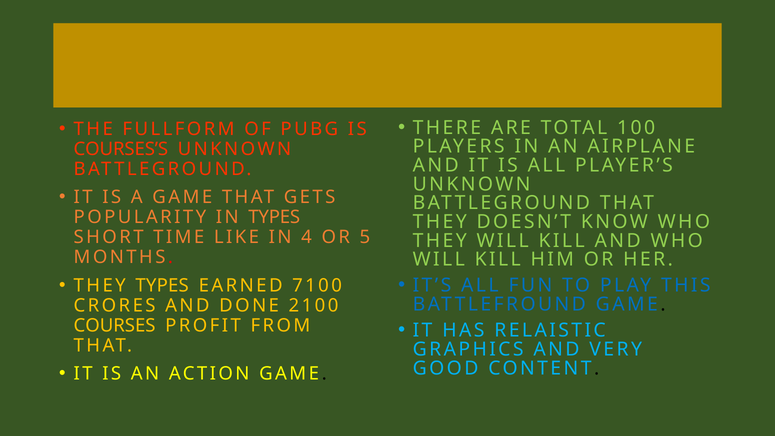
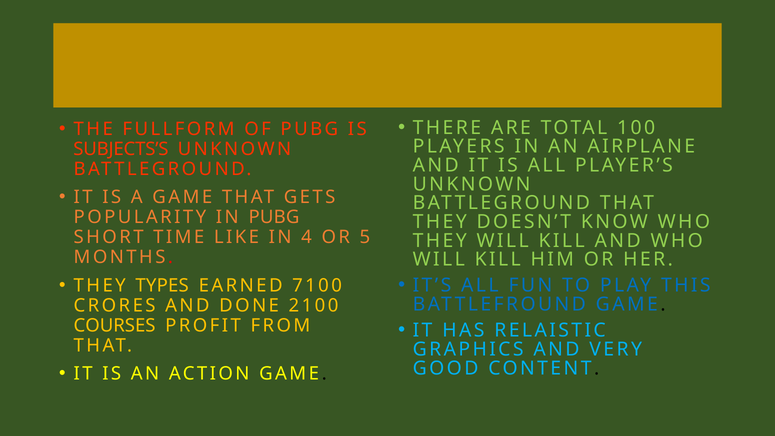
COURSES’S: COURSES’S -> SUBJECTS’S (121, 149)
IN TYPES: TYPES -> PUBG (274, 217)
